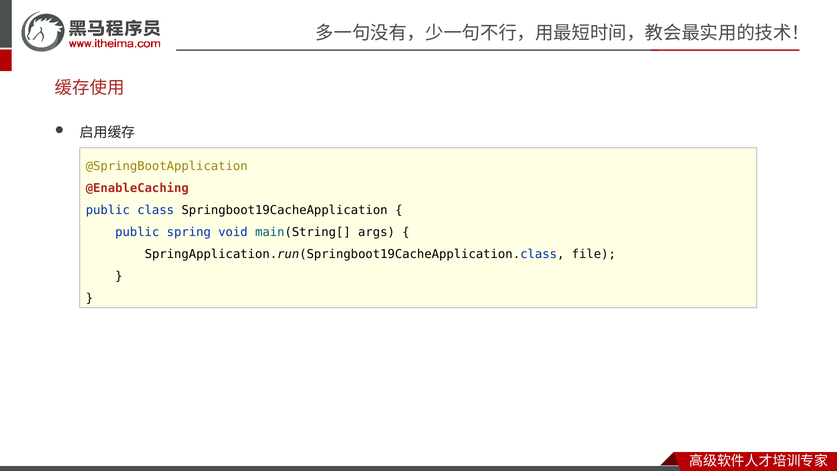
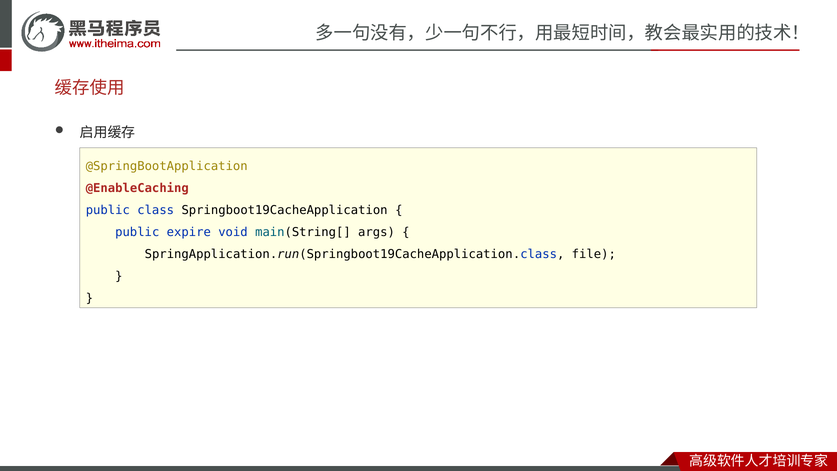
spring: spring -> expire (189, 232)
